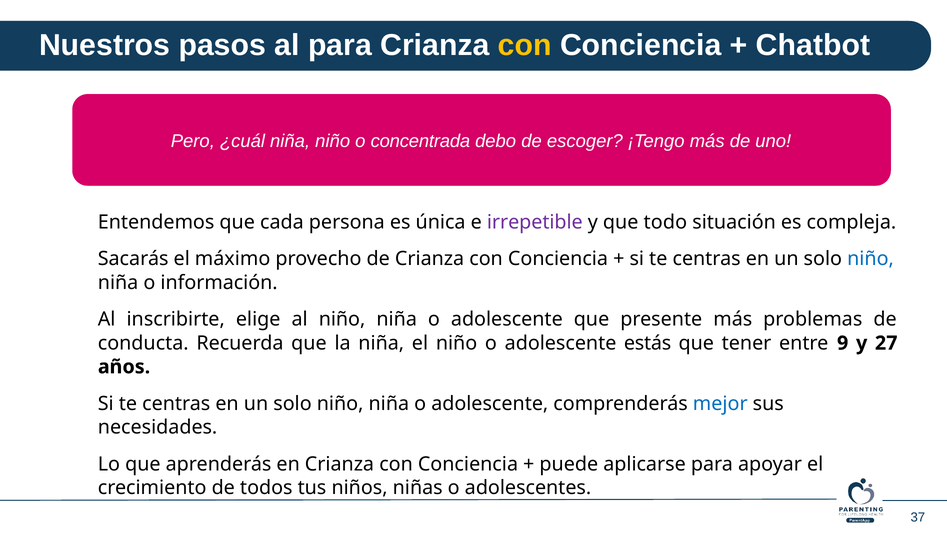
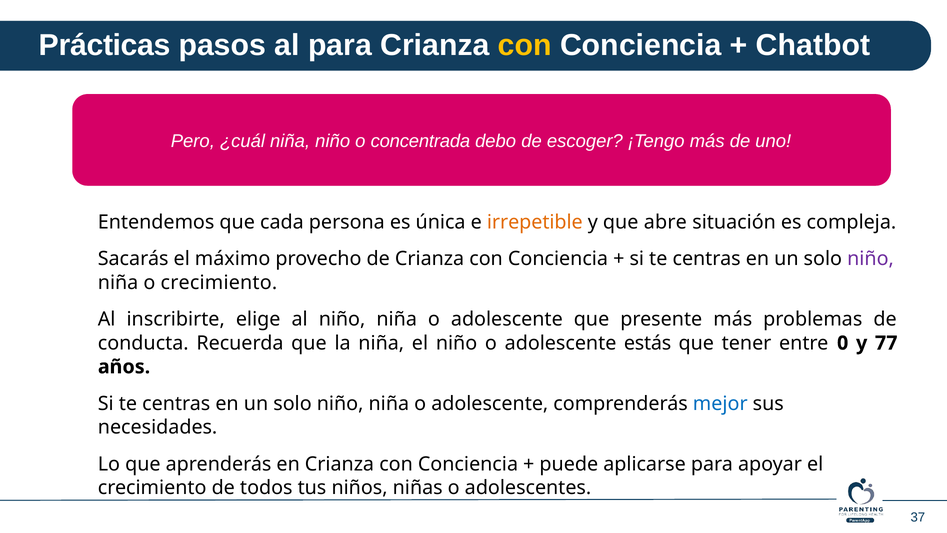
Nuestros: Nuestros -> Prácticas (105, 45)
irrepetible colour: purple -> orange (535, 222)
todo: todo -> abre (665, 222)
niño colour: blue -> purple (870, 259)
o información: información -> crecimiento (219, 282)
9: 9 -> 0 (843, 343)
27: 27 -> 77 (886, 343)
